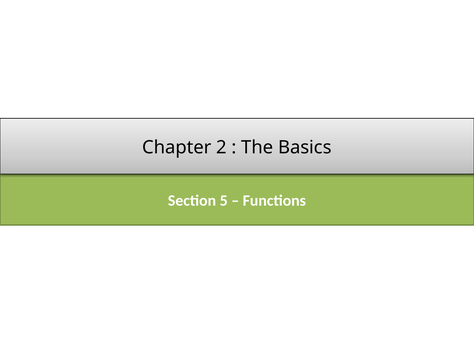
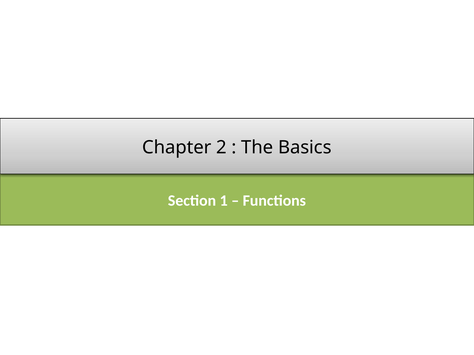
5: 5 -> 1 (224, 201)
